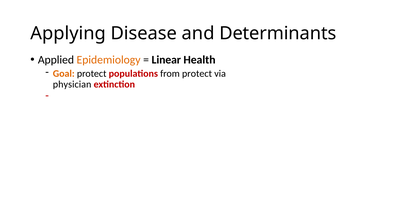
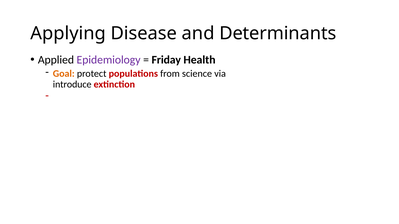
Epidemiology colour: orange -> purple (109, 60)
Linear: Linear -> Friday (166, 60)
from protect: protect -> science (197, 74)
physician: physician -> introduce (72, 84)
